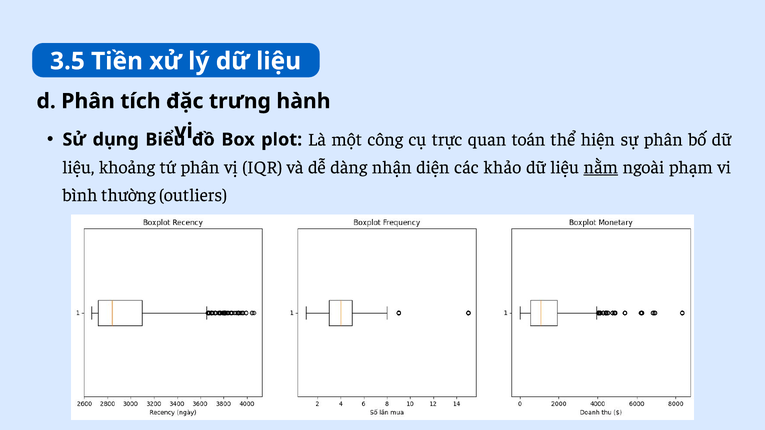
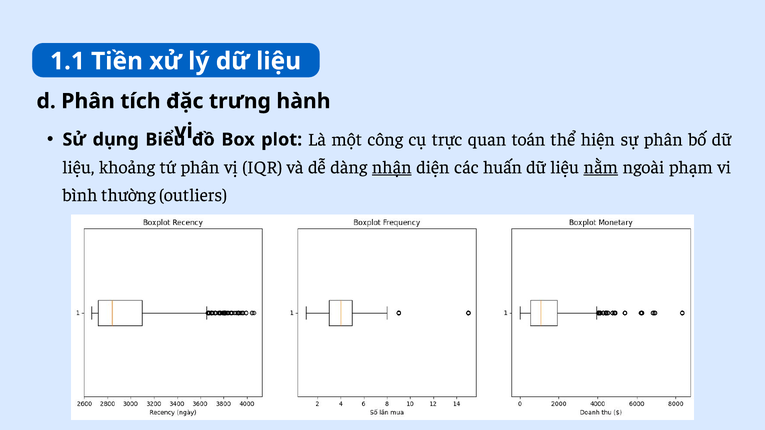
3.5: 3.5 -> 1.1 (67, 61)
nhận underline: none -> present (392, 168)
khảo: khảo -> huấn (503, 168)
